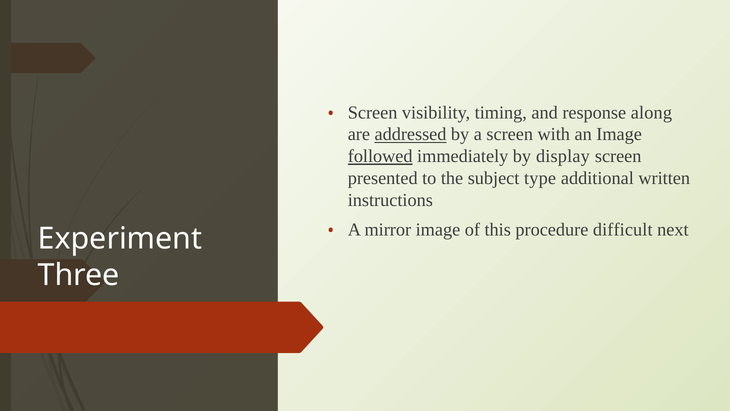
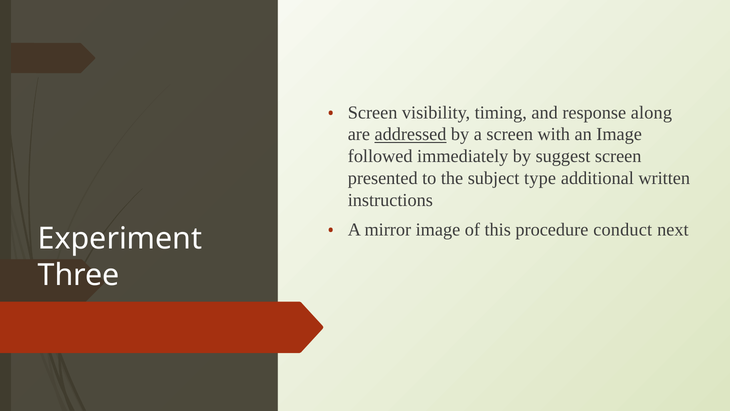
followed underline: present -> none (380, 156)
display: display -> suggest (563, 156)
difficult: difficult -> conduct (623, 230)
